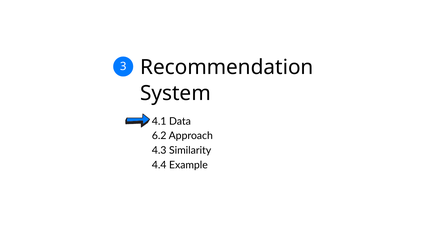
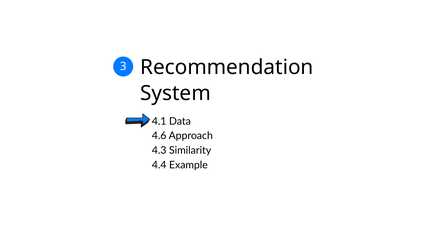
6.2: 6.2 -> 4.6 (159, 136)
